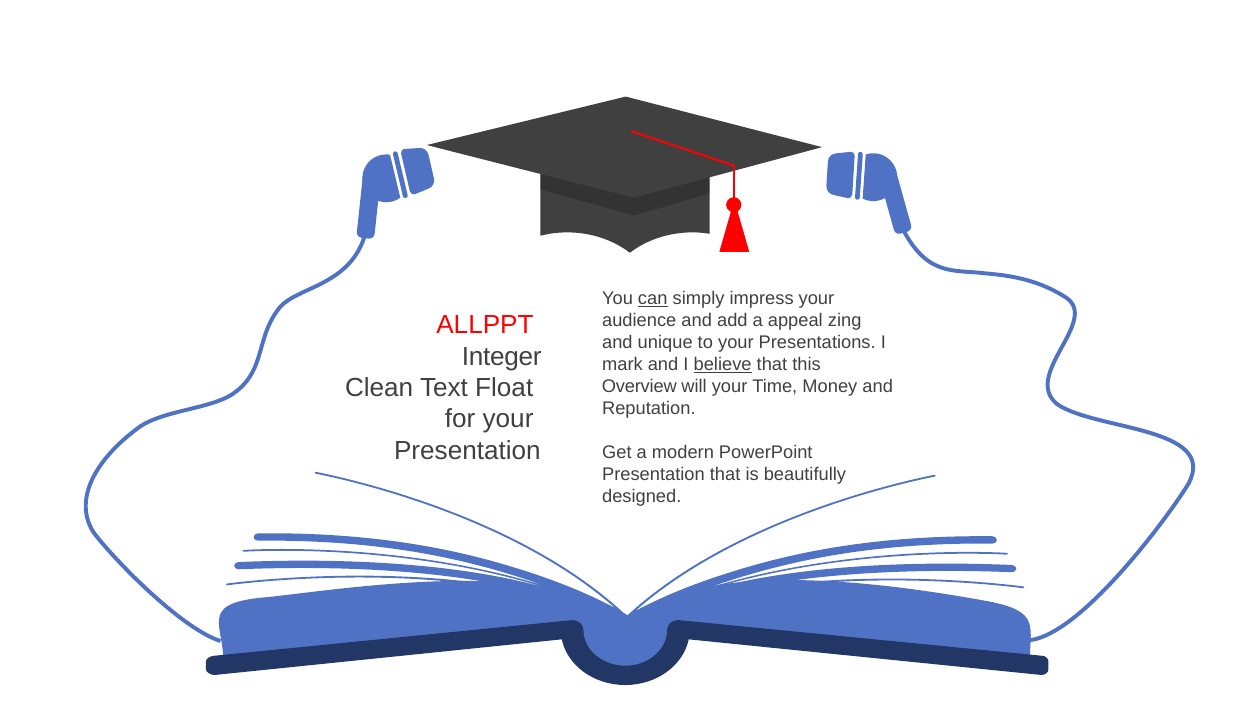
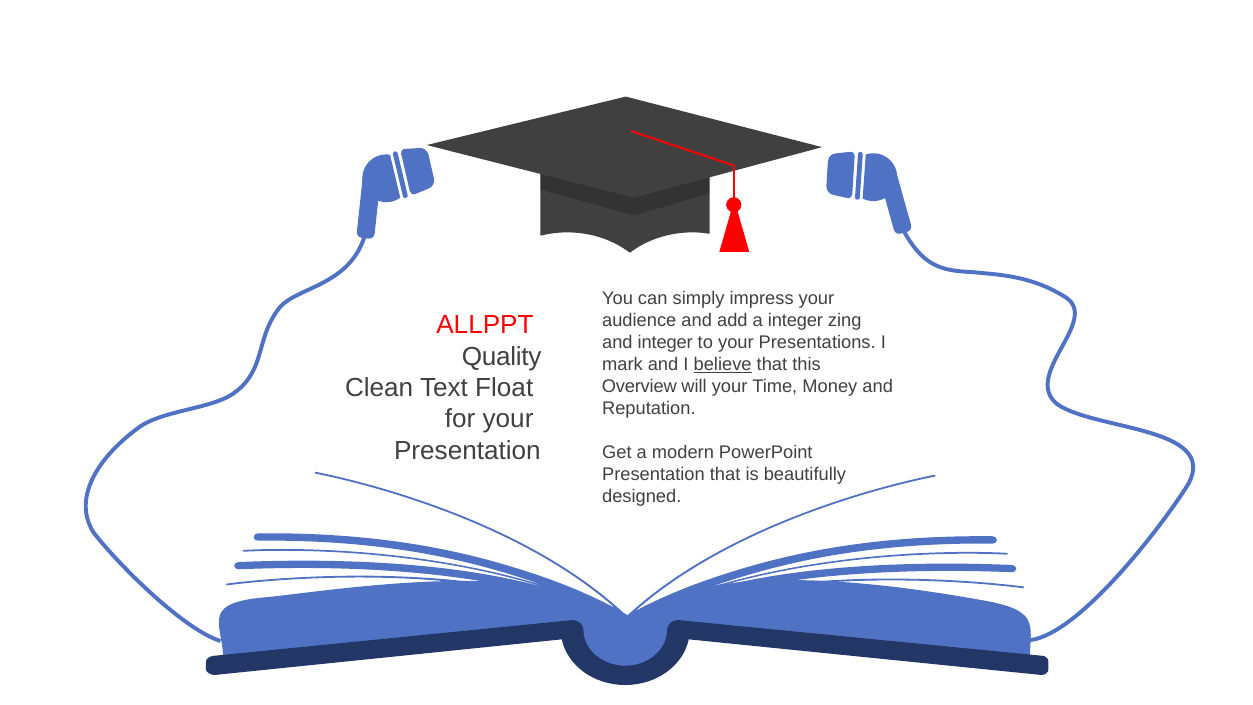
can underline: present -> none (653, 298)
a appeal: appeal -> integer (795, 320)
and unique: unique -> integer (665, 342)
Integer: Integer -> Quality (502, 356)
